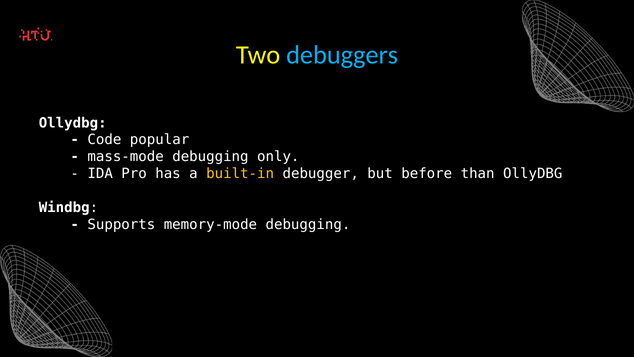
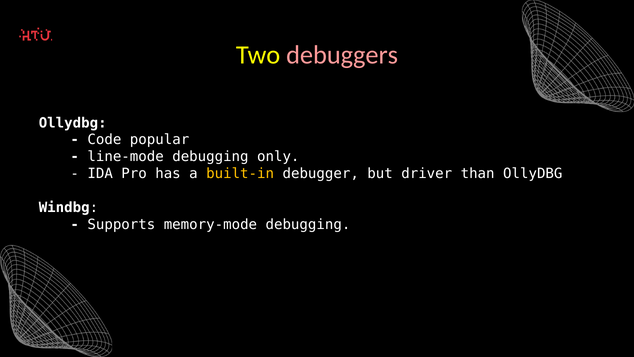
debuggers colour: light blue -> pink (342, 55)
mass-mode: mass-mode -> line-mode (126, 157)
before: before -> driver (427, 173)
